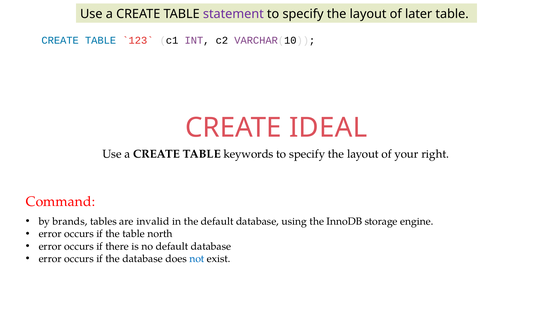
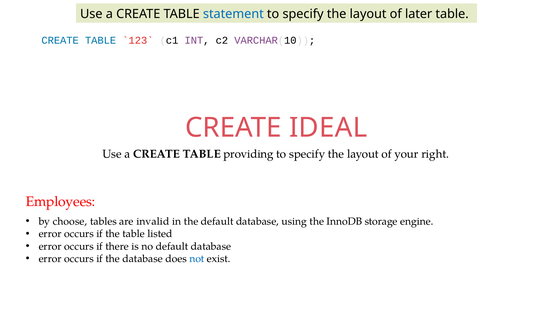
statement colour: purple -> blue (233, 14)
keywords: keywords -> providing (249, 154)
Command: Command -> Employees (61, 202)
brands: brands -> choose (70, 221)
north: north -> listed (160, 234)
